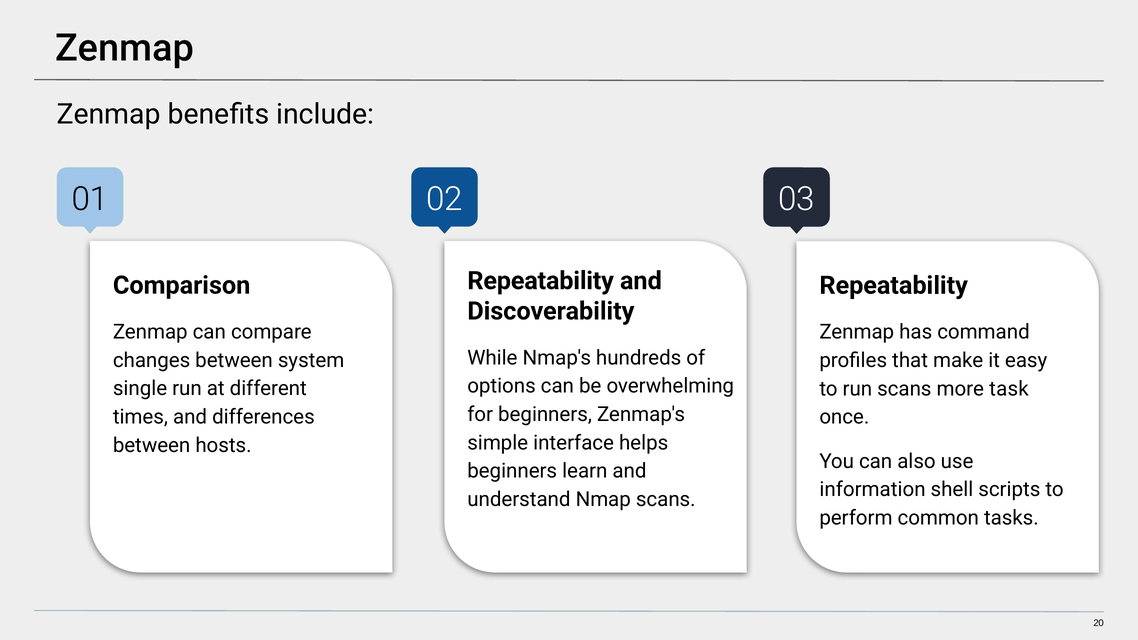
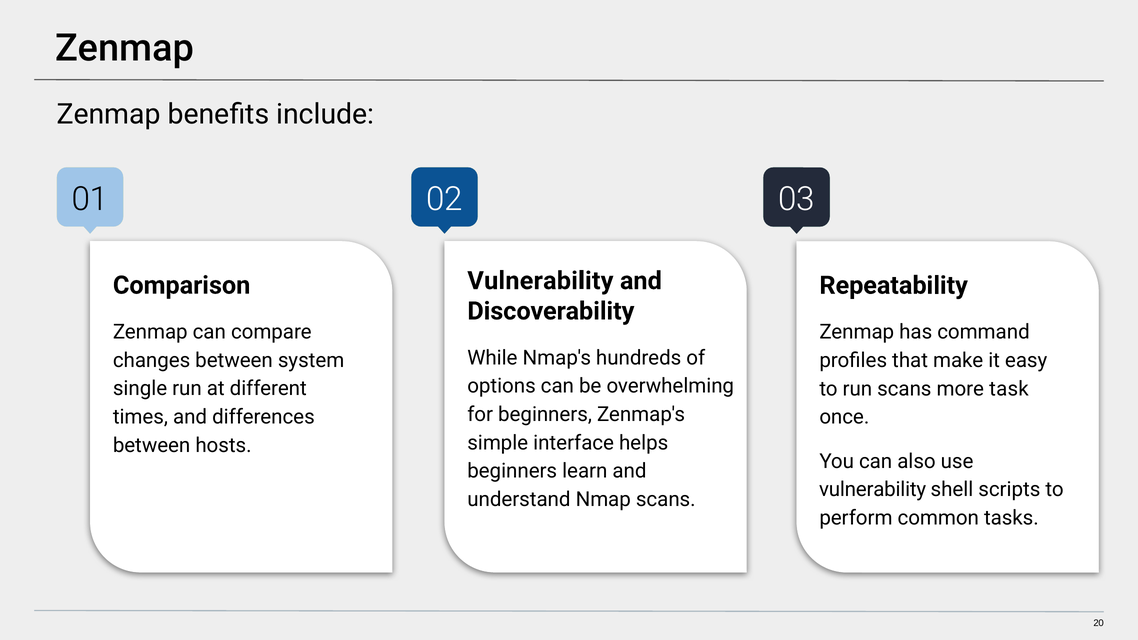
Repeatability: Repeatability -> Vulnerability (540, 281)
information: information -> vulnerability (873, 490)
